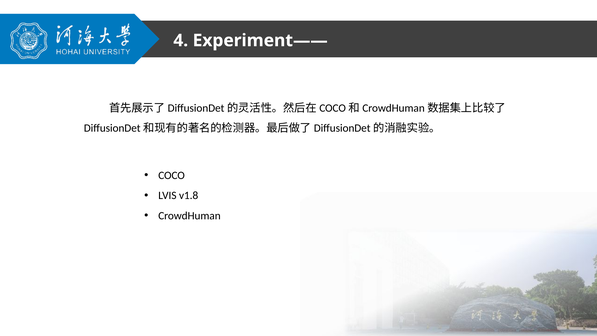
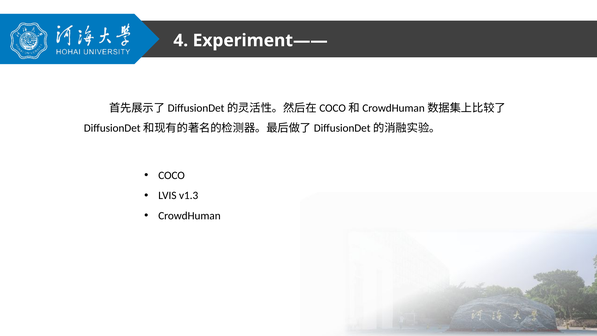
v1.8: v1.8 -> v1.3 (189, 195)
